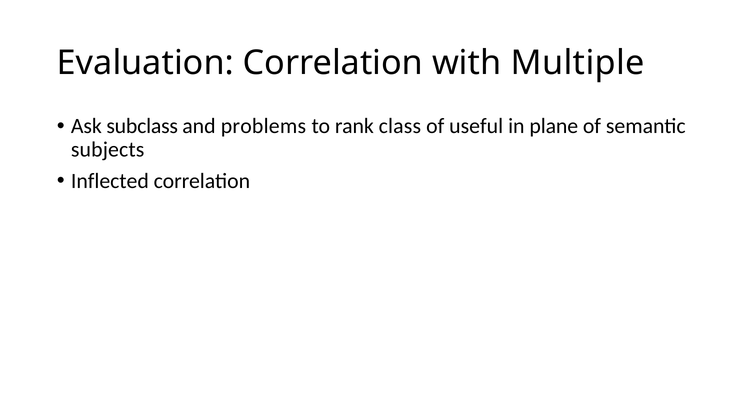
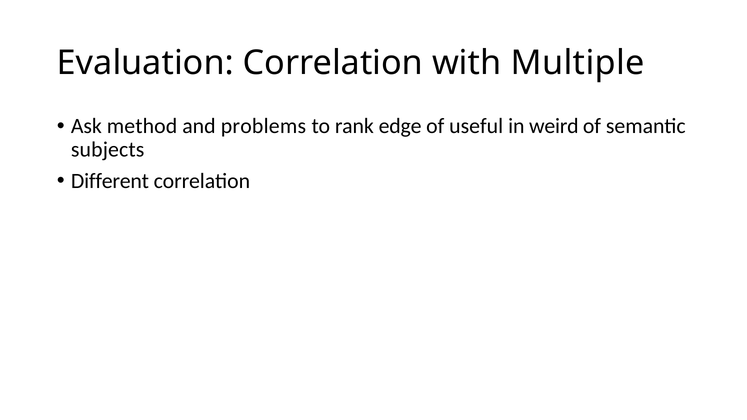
subclass: subclass -> method (142, 126)
class: class -> edge (400, 126)
plane: plane -> weird (554, 126)
Inflected: Inflected -> Different (110, 181)
